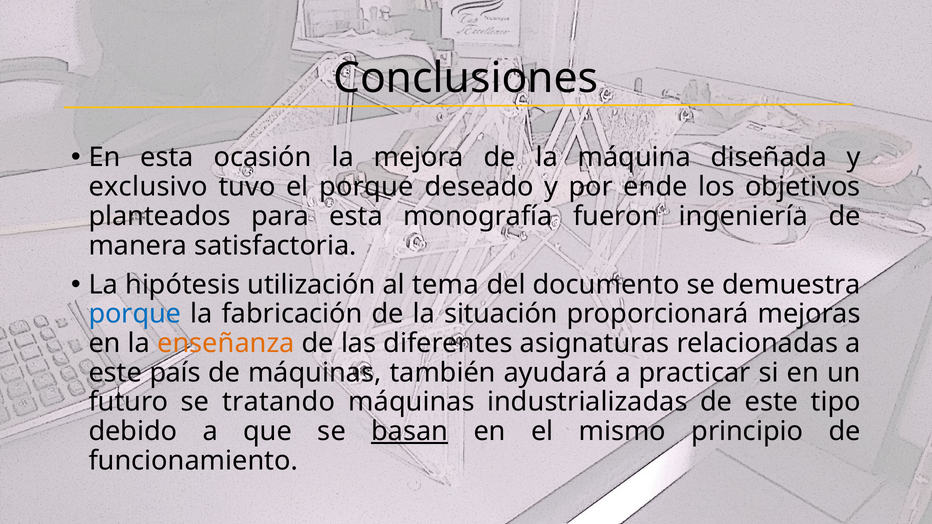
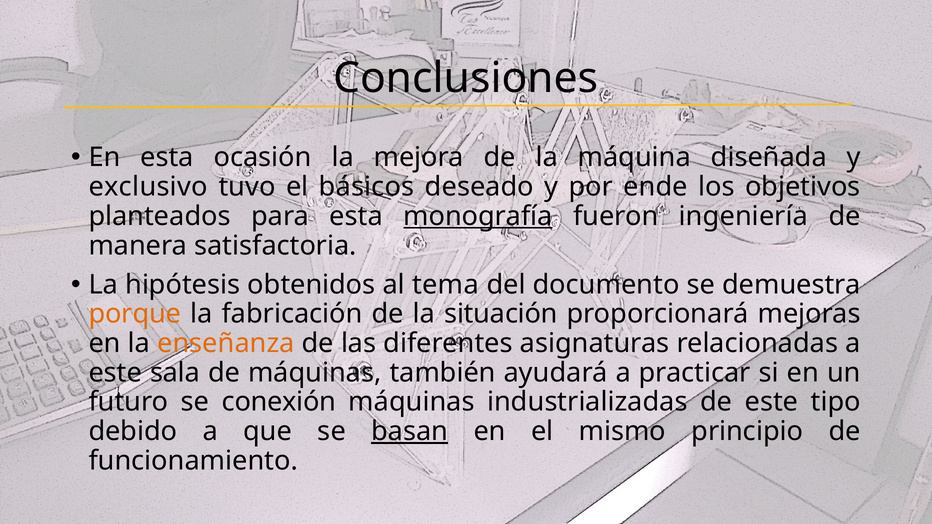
el porque: porque -> básicos (367, 187)
monografía underline: none -> present (478, 216)
utilización: utilización -> obtenidos (311, 285)
porque colour: blue -> orange (135, 314)
país: país -> sala (175, 373)
tratando: tratando -> conexión (279, 402)
